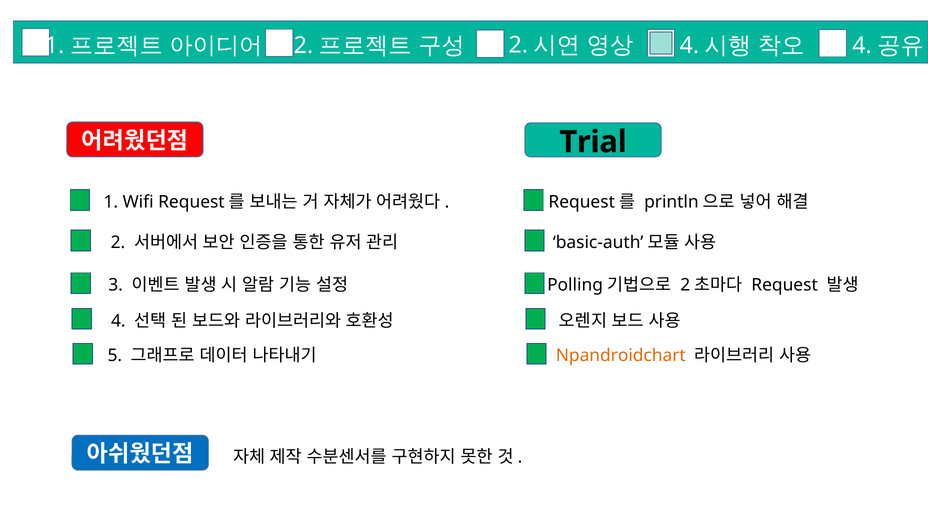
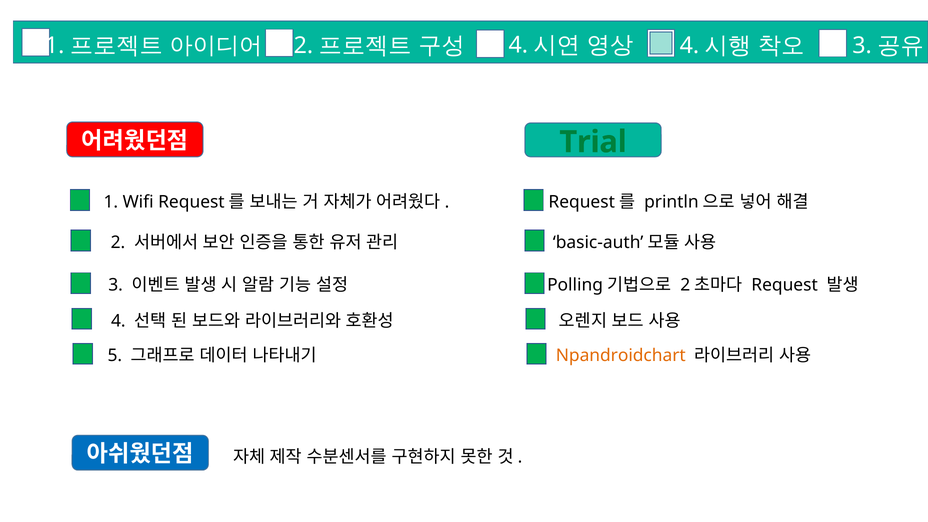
2: 2 -> 4 (518, 45)
4: 4 -> 3 (862, 46)
Trial colour: black -> green (593, 142)
